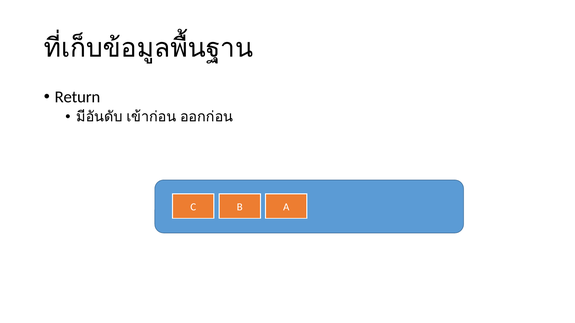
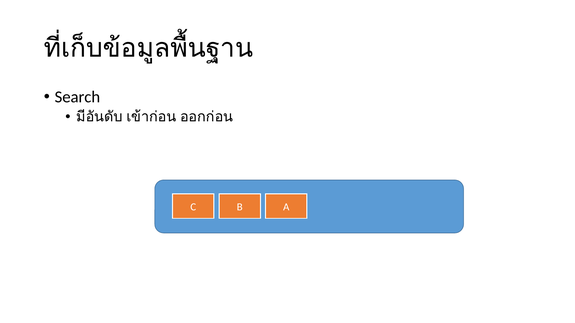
Return: Return -> Search (77, 97)
